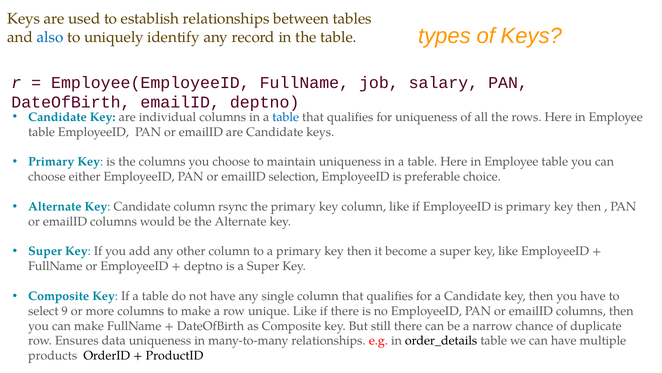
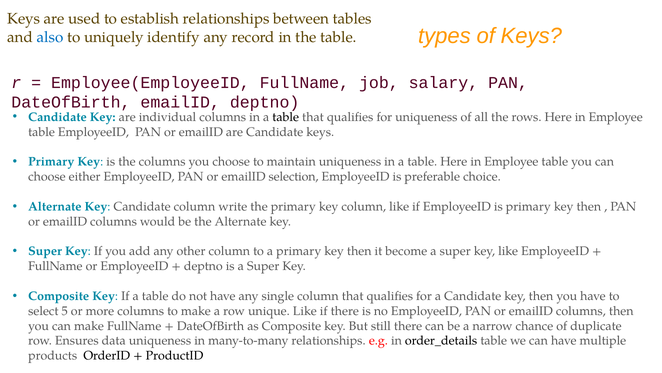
table colour: blue -> black (286, 117)
rsync: rsync -> write (233, 206)
9: 9 -> 5 (65, 310)
